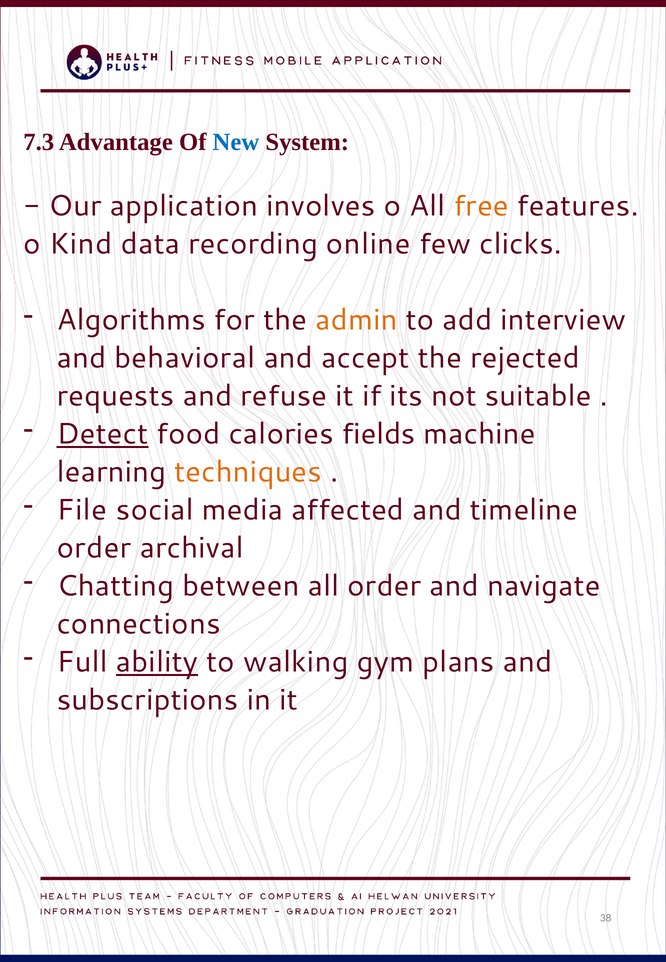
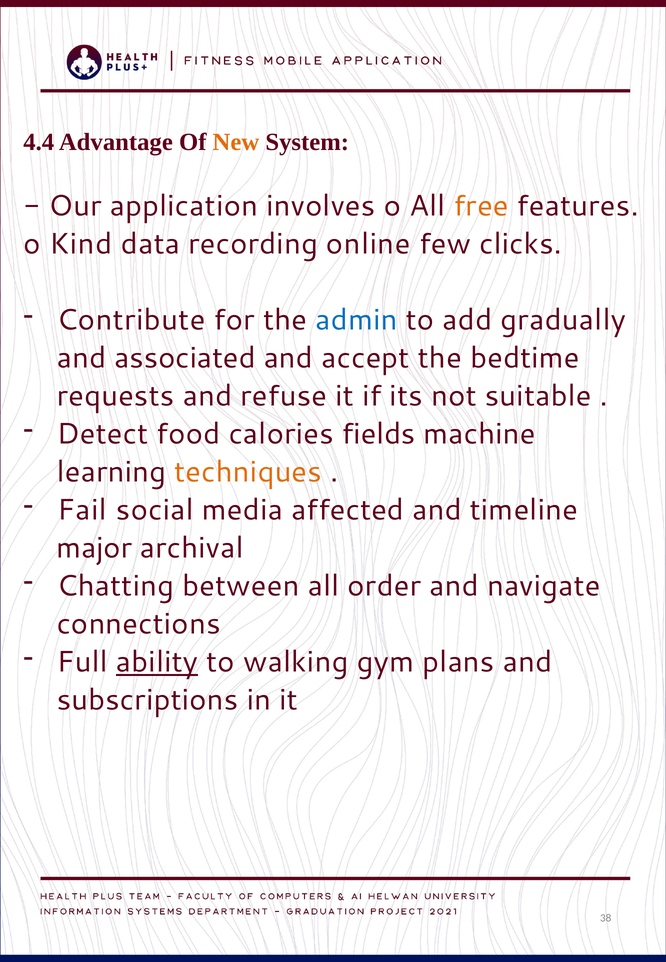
7.3: 7.3 -> 4.4 (39, 142)
New colour: blue -> orange (236, 142)
Algorithms: Algorithms -> Contribute (131, 320)
admin colour: orange -> blue (357, 320)
interview: interview -> gradually (563, 320)
behavioral: behavioral -> associated (185, 358)
rejected: rejected -> bedtime (525, 358)
Detect underline: present -> none (103, 434)
File: File -> Fail (82, 510)
order: order -> major (94, 548)
